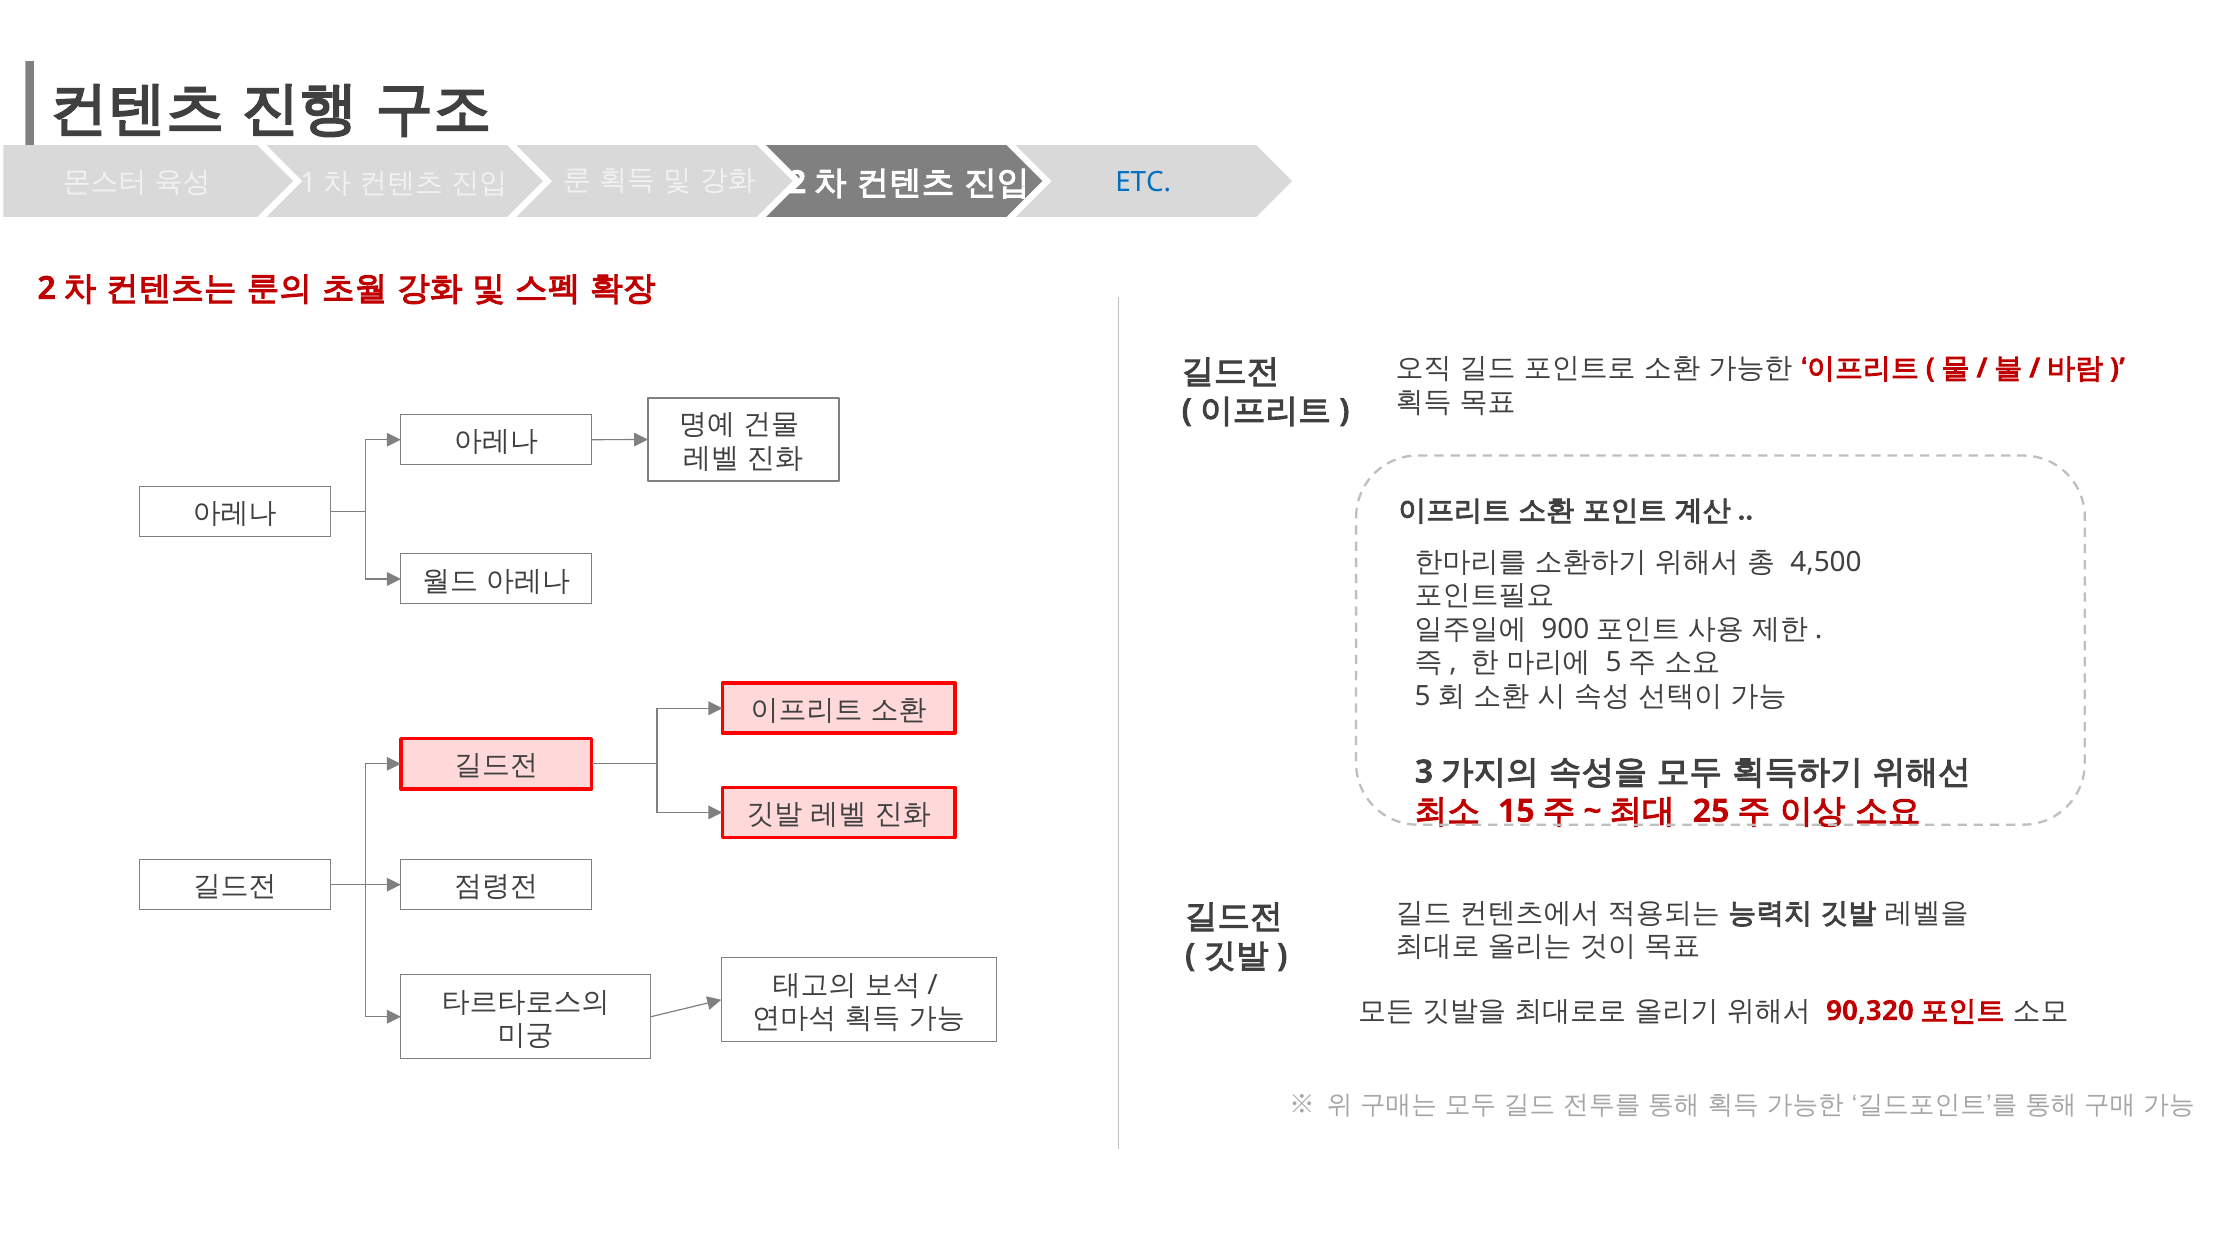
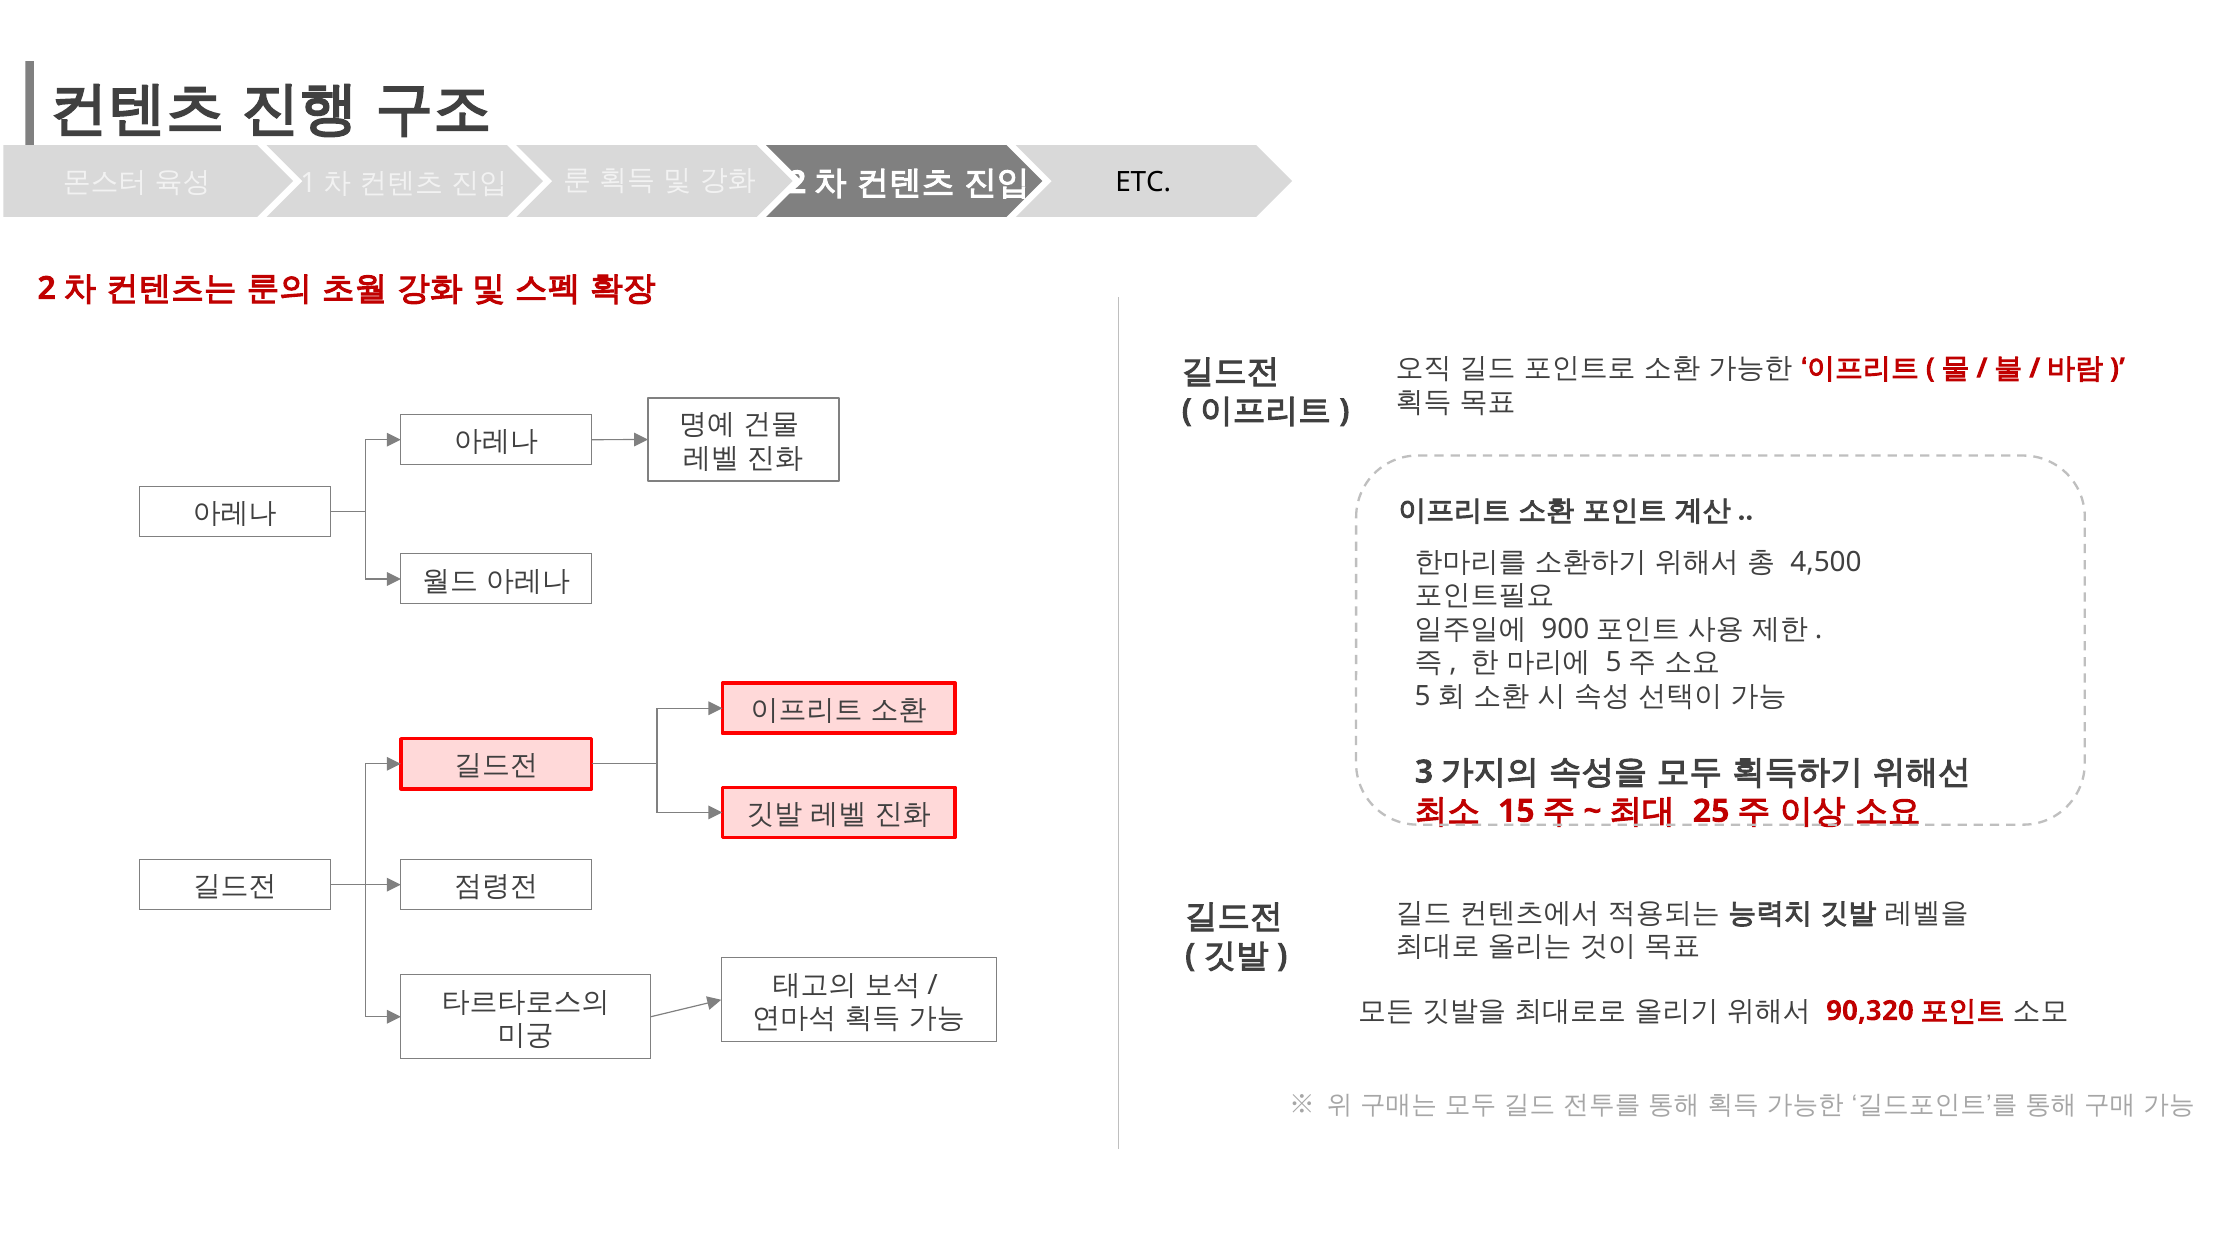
ETC colour: blue -> black (1143, 183)
